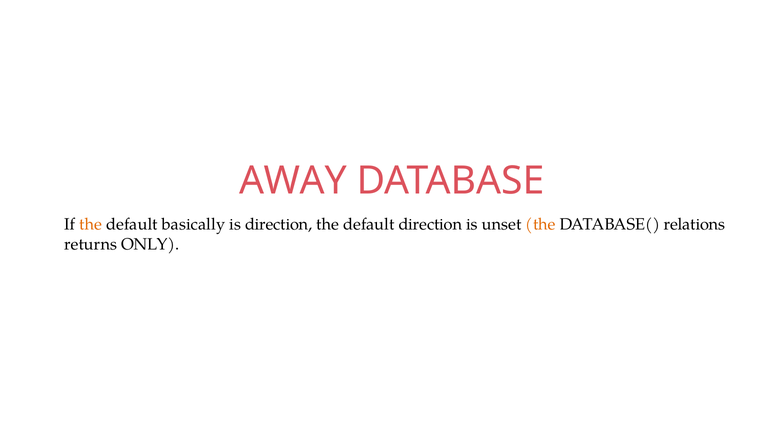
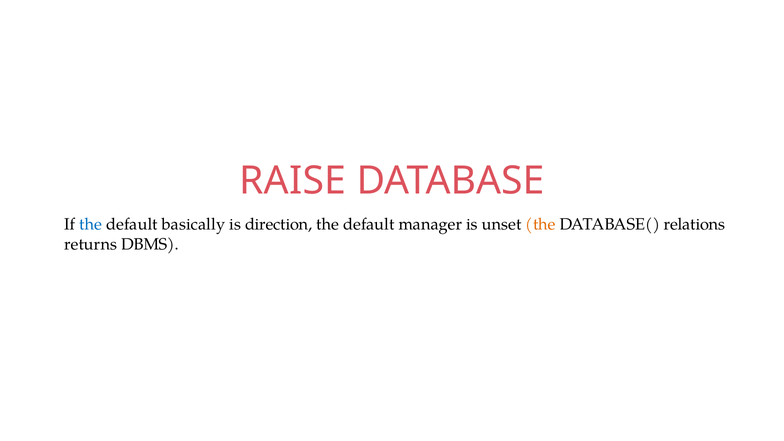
AWAY: AWAY -> RAISE (293, 181)
the colour: orange -> blue (91, 225)
default direction: direction -> manager (430, 225)
ONLY: ONLY -> DBMS (150, 244)
